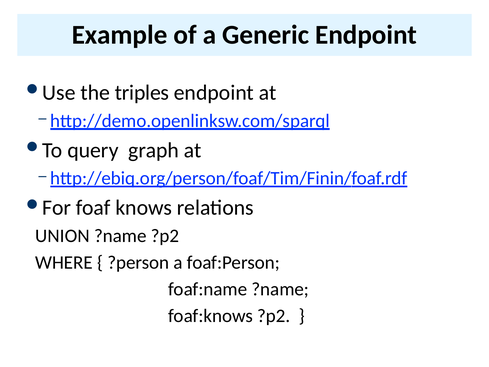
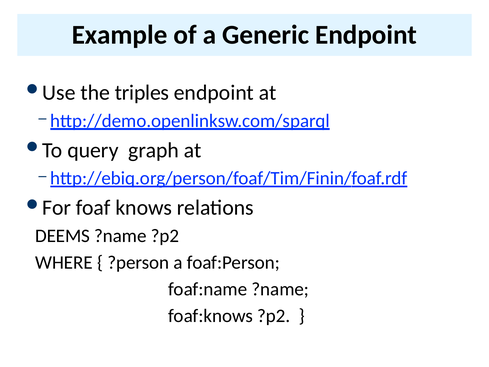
UNION: UNION -> DEEMS (63, 236)
